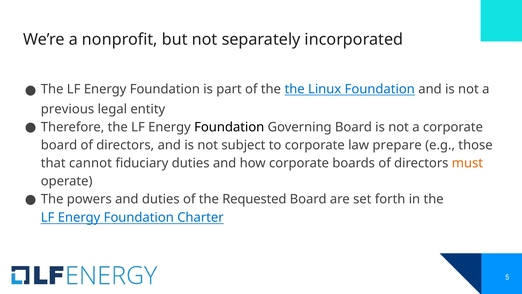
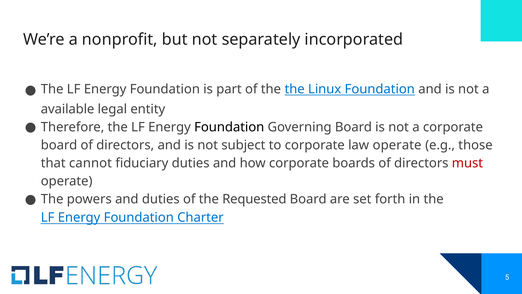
previous: previous -> available (68, 109)
law prepare: prepare -> operate (397, 145)
must colour: orange -> red (467, 163)
